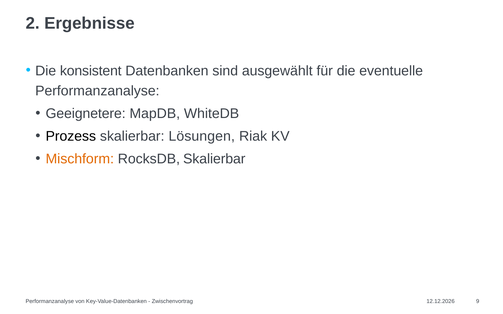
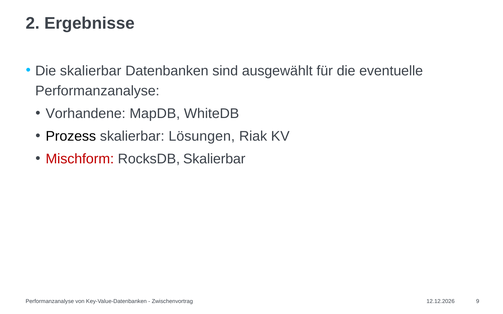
Die konsistent: konsistent -> skalierbar (91, 71)
Geeignetere: Geeignetere -> Vorhandene (86, 114)
Mischform colour: orange -> red (80, 159)
